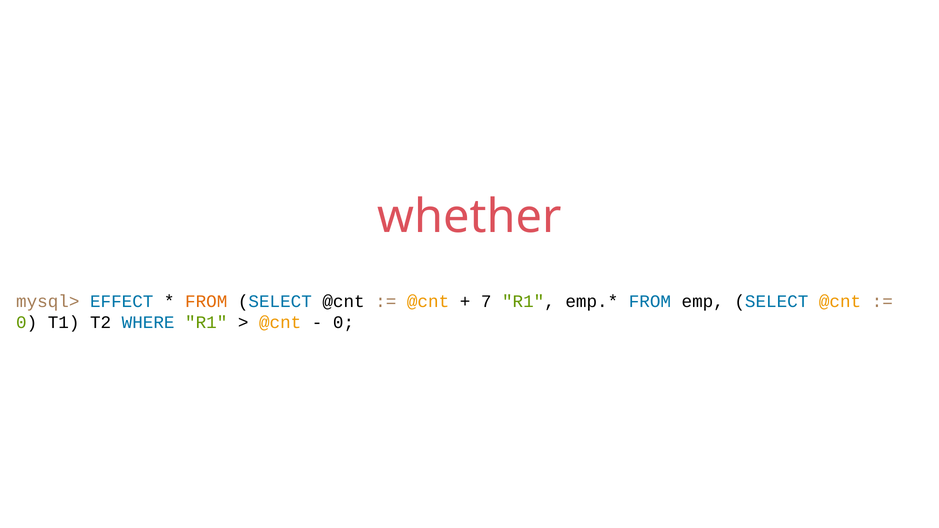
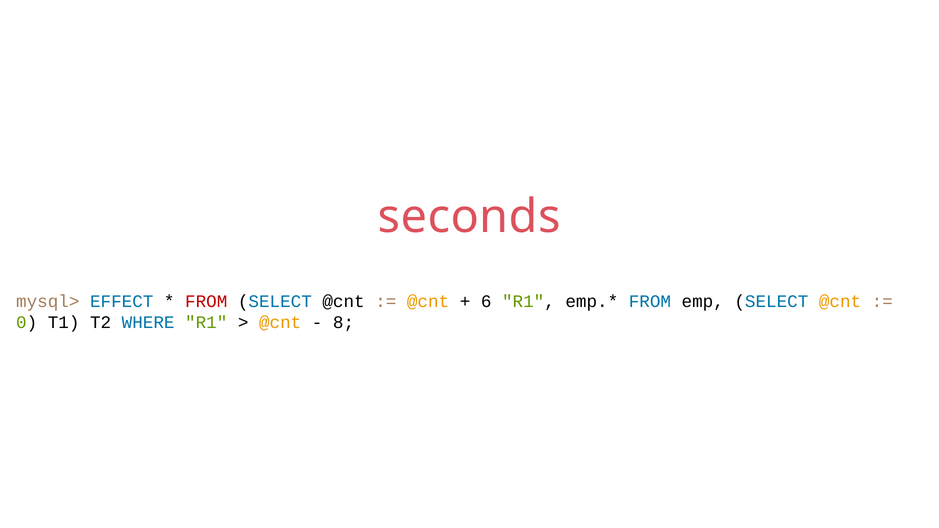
whether: whether -> seconds (469, 217)
FROM colour: orange -> red (206, 302)
7: 7 -> 6 (486, 302)
0: 0 -> 8 (344, 323)
